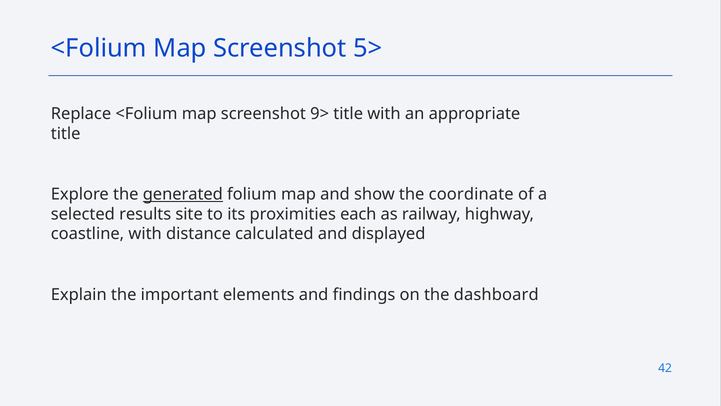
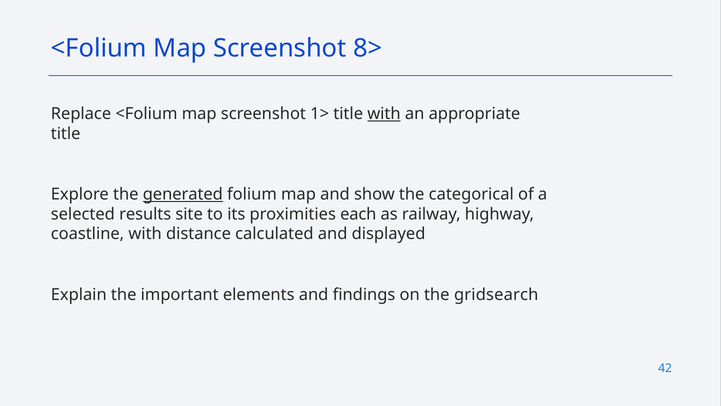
5>: 5> -> 8> (368, 48)
9>: 9> -> 1> (320, 114)
with underline: none -> present (384, 114)
coordinate: coordinate -> categorical (471, 194)
dashboard: dashboard -> gridsearch (496, 294)
